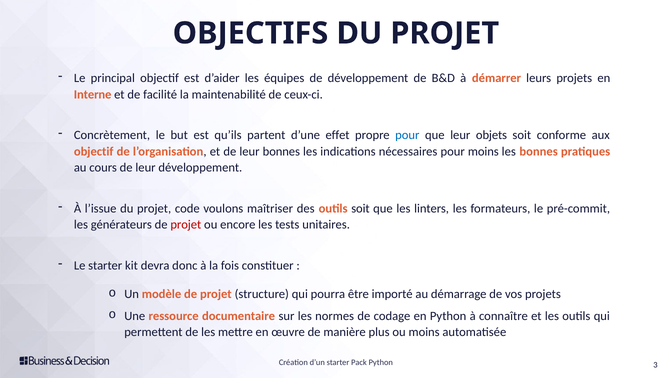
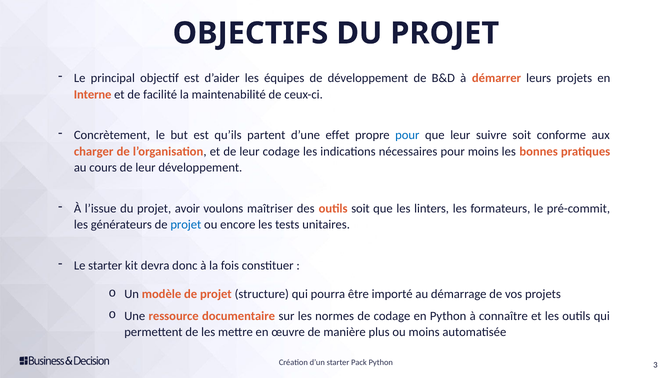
objets: objets -> suivre (491, 135)
objectif: objectif -> charger (94, 151)
leur bonnes: bonnes -> codage (281, 151)
code: code -> avoir (187, 208)
projet colour: red -> blue (186, 225)
